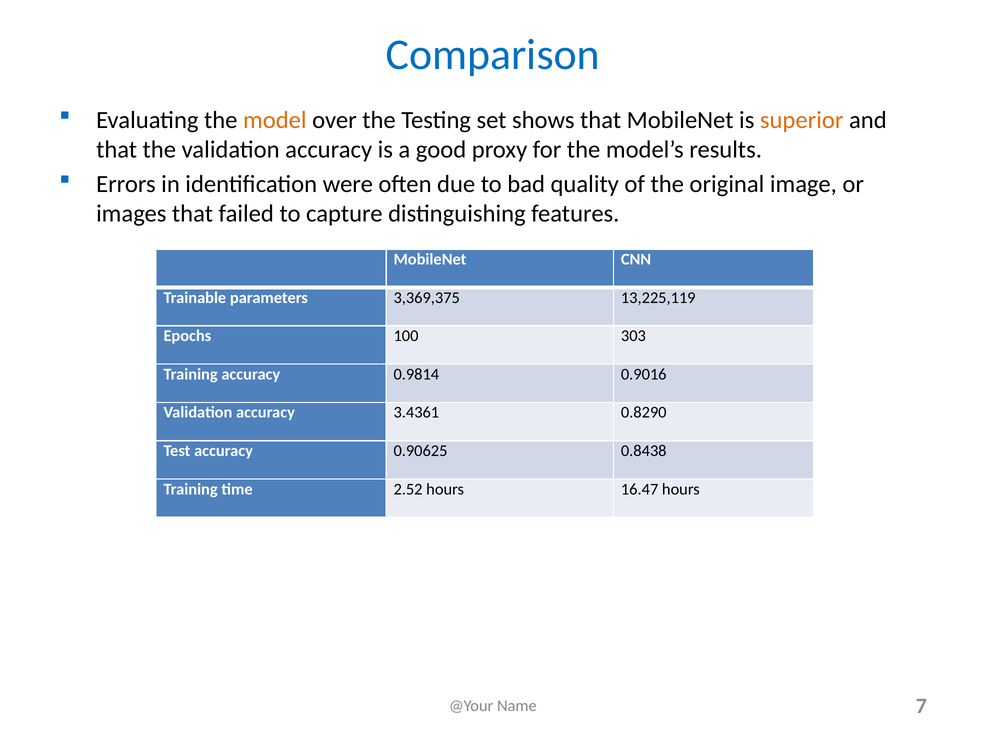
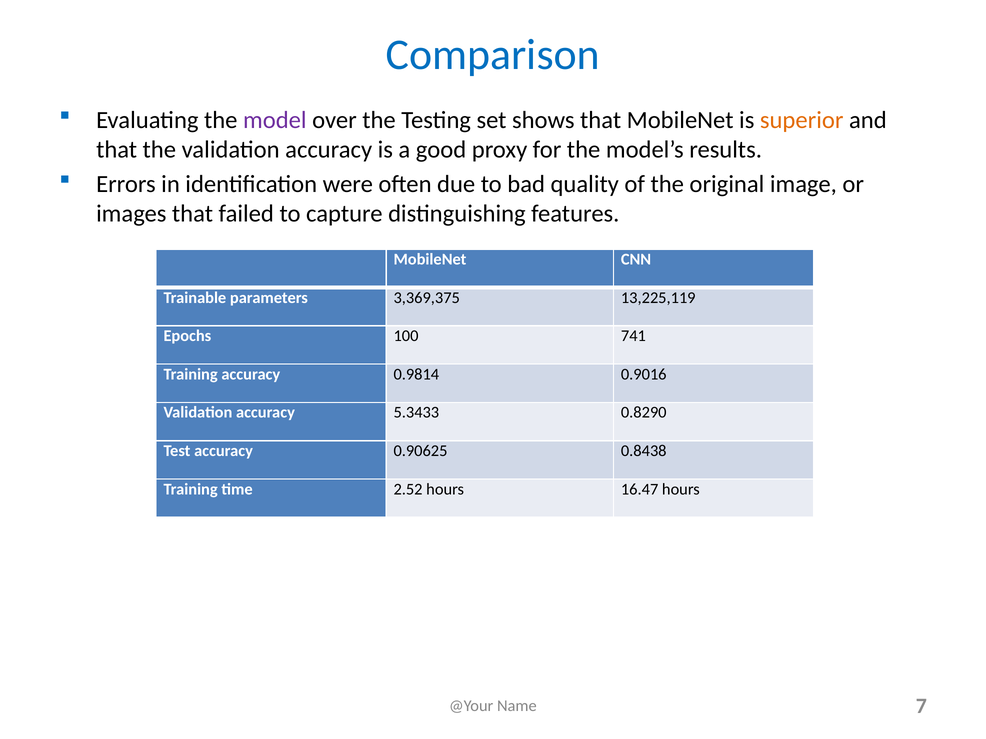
model colour: orange -> purple (275, 120)
303: 303 -> 741 (633, 336)
3.4361: 3.4361 -> 5.3433 (416, 413)
